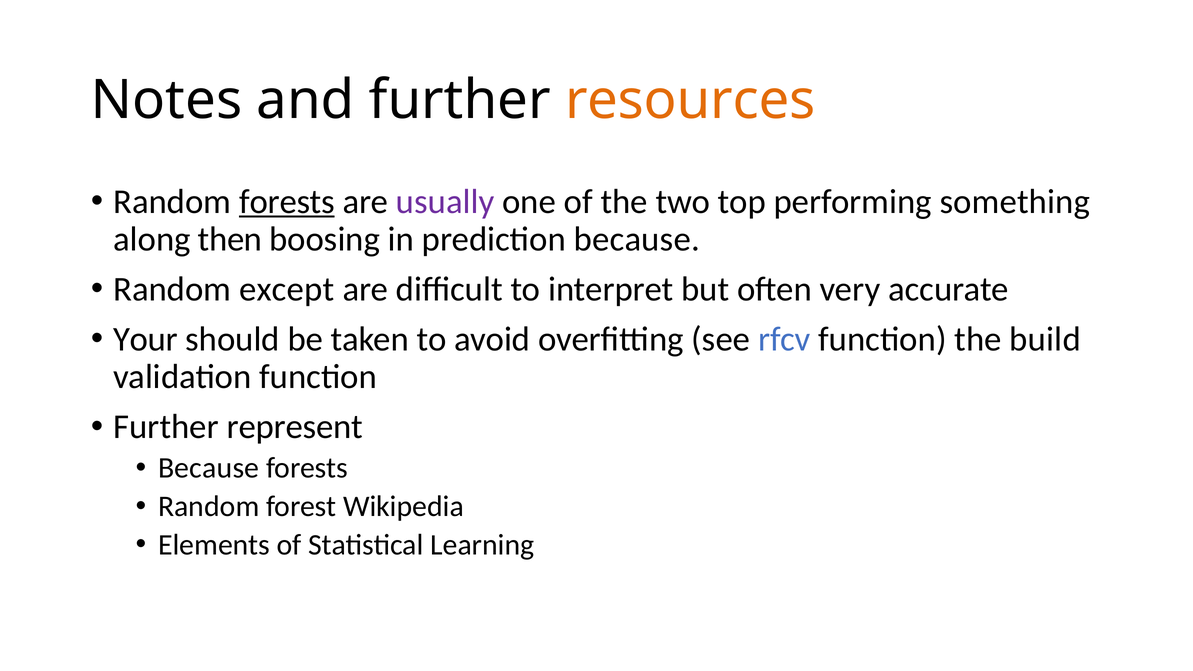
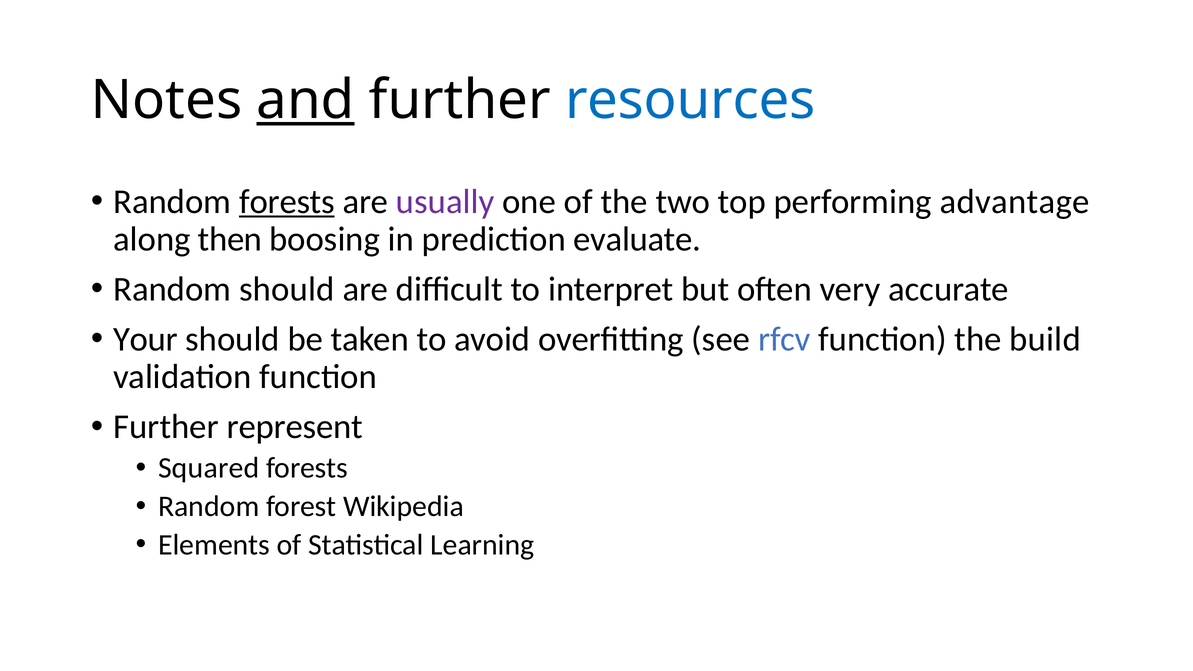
and underline: none -> present (305, 100)
resources colour: orange -> blue (690, 100)
something: something -> advantage (1015, 202)
prediction because: because -> evaluate (637, 239)
Random except: except -> should (287, 289)
Because: Because -> Squared (209, 468)
